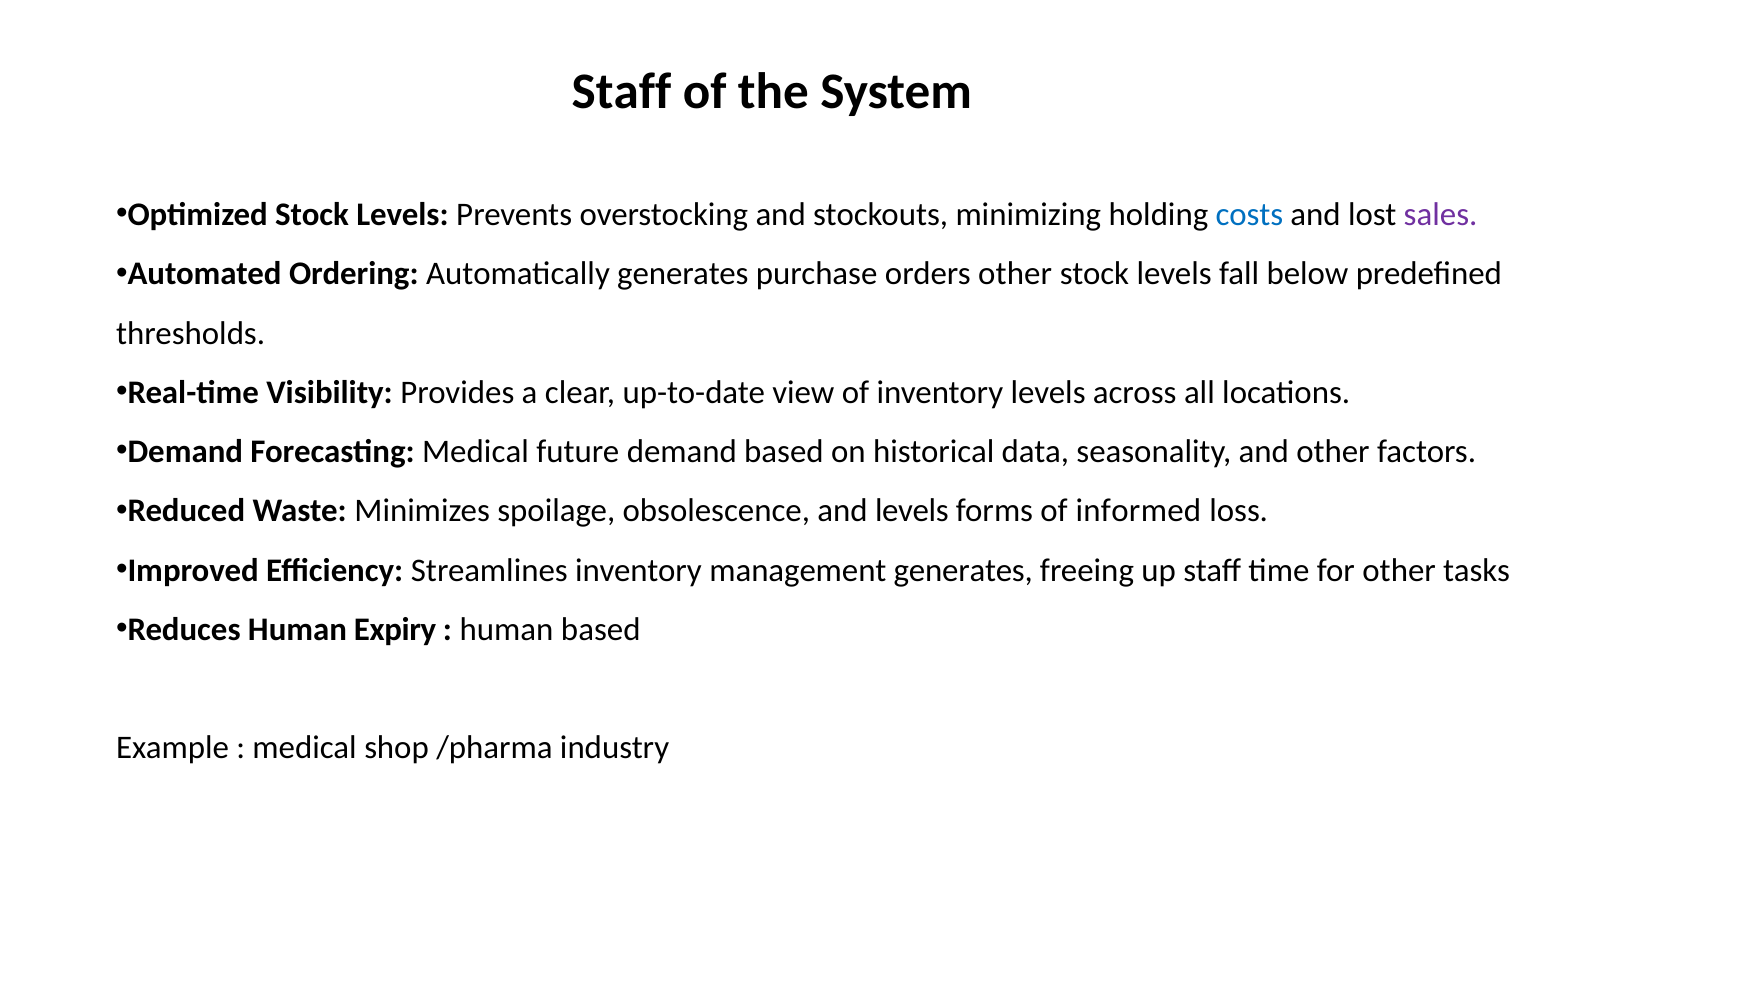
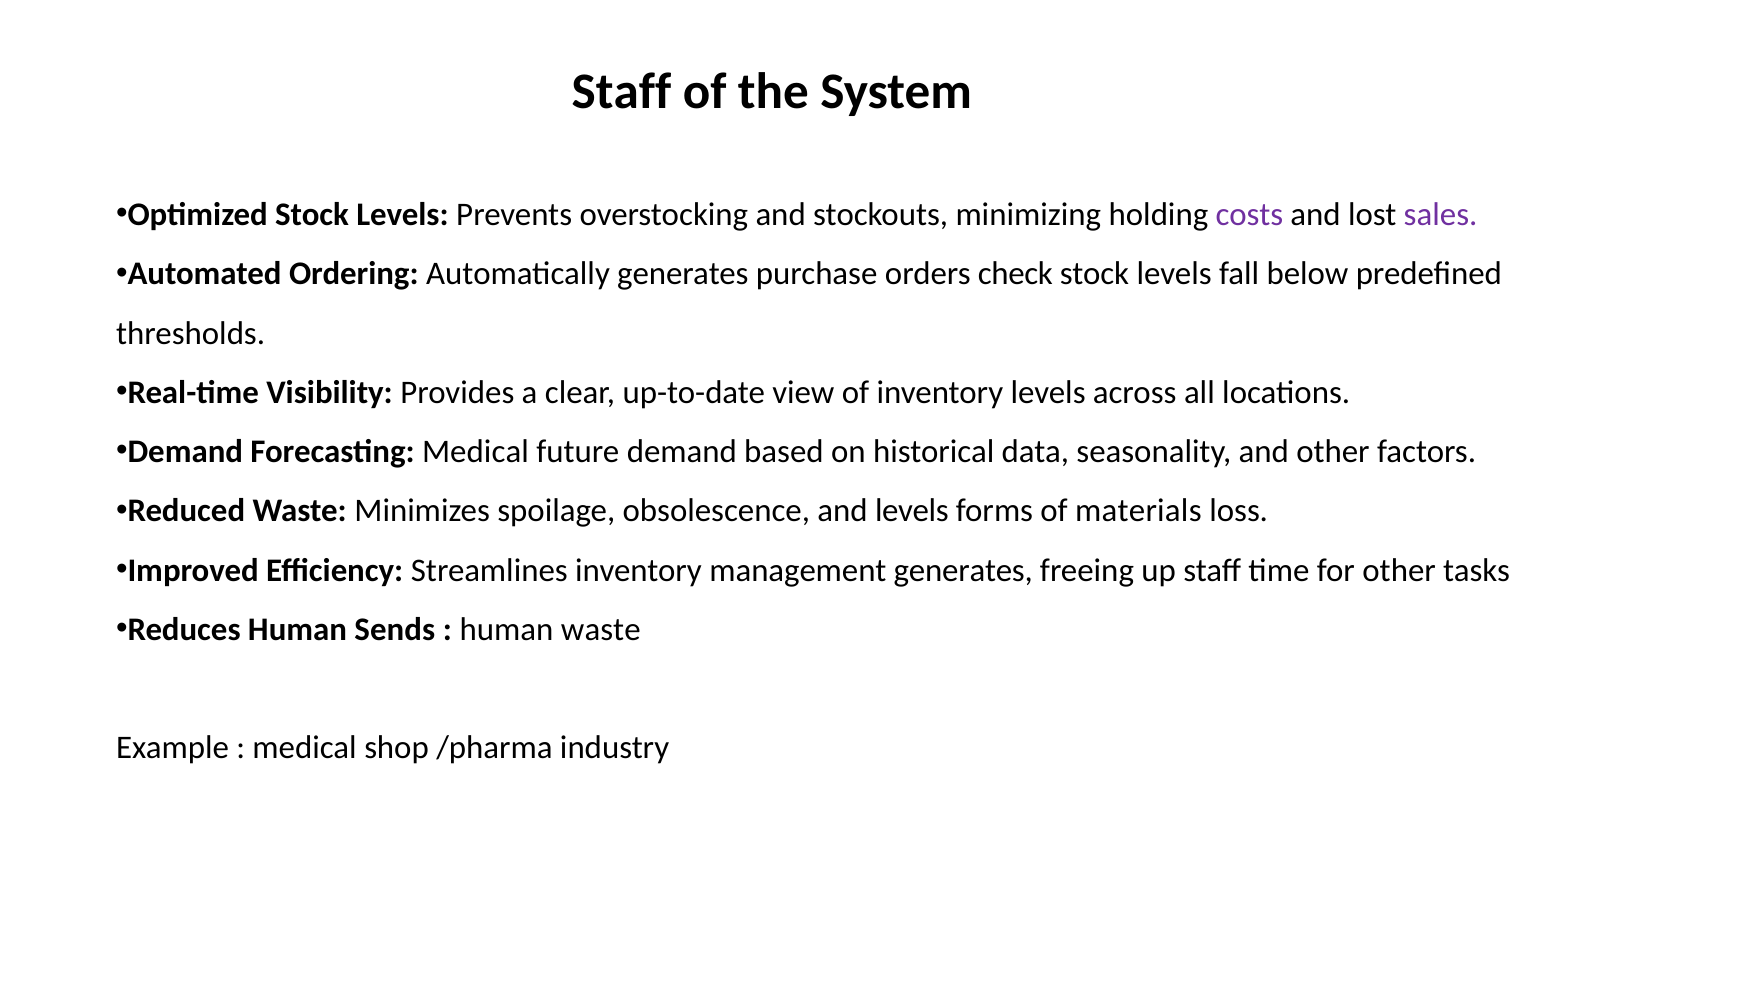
costs colour: blue -> purple (1249, 215)
orders other: other -> check (1015, 274)
informed: informed -> materials (1138, 511)
Expiry: Expiry -> Sends (395, 629)
human based: based -> waste (601, 629)
